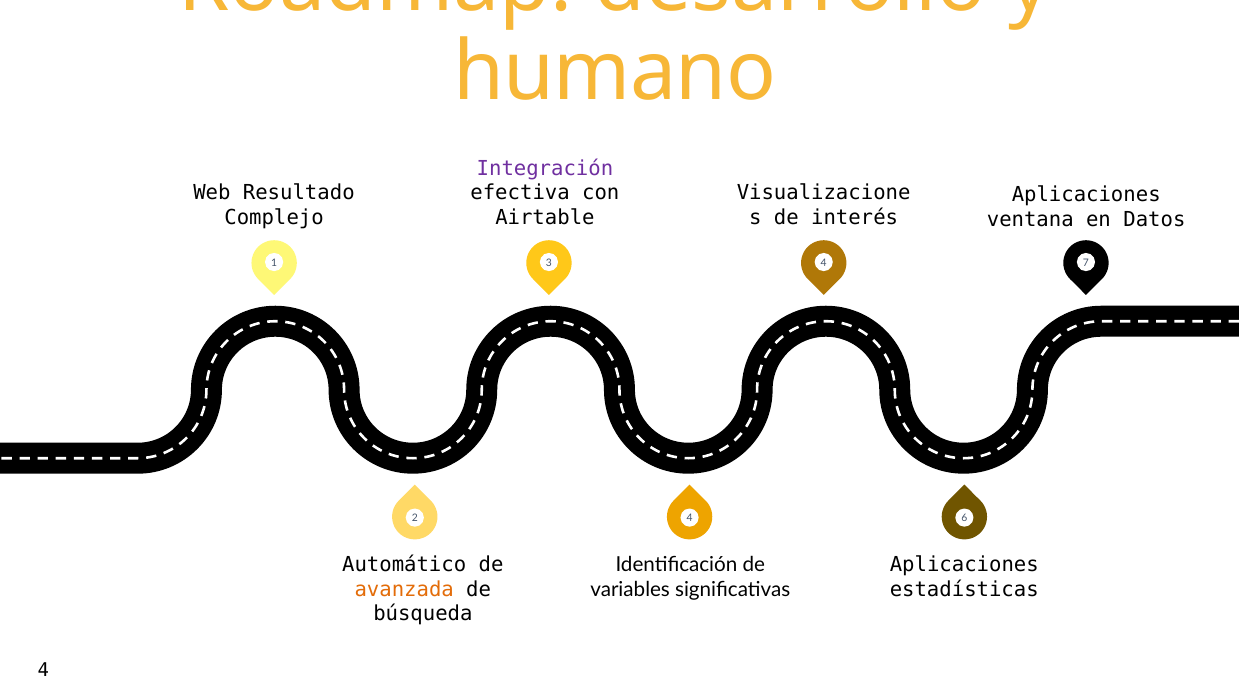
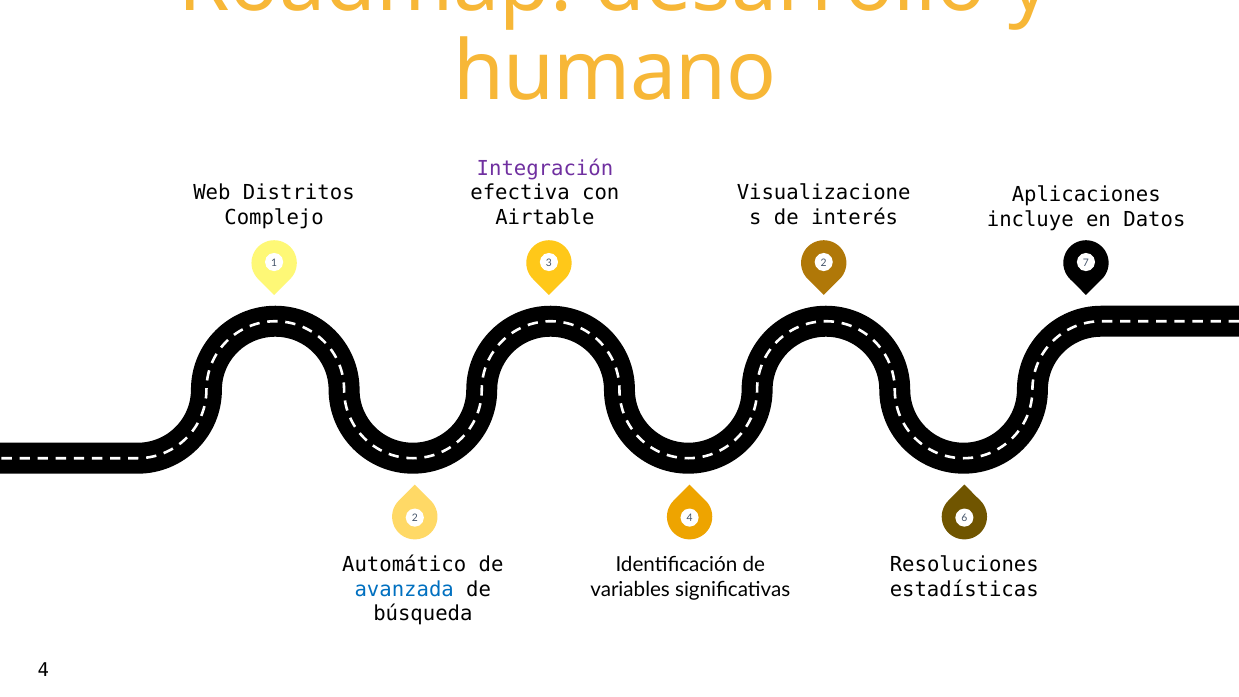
Resultado: Resultado -> Distritos (299, 193)
ventana: ventana -> incluye (1030, 220)
3 4: 4 -> 2 (824, 263)
Aplicaciones: Aplicaciones -> Resoluciones (964, 564)
avanzada colour: orange -> blue (404, 589)
